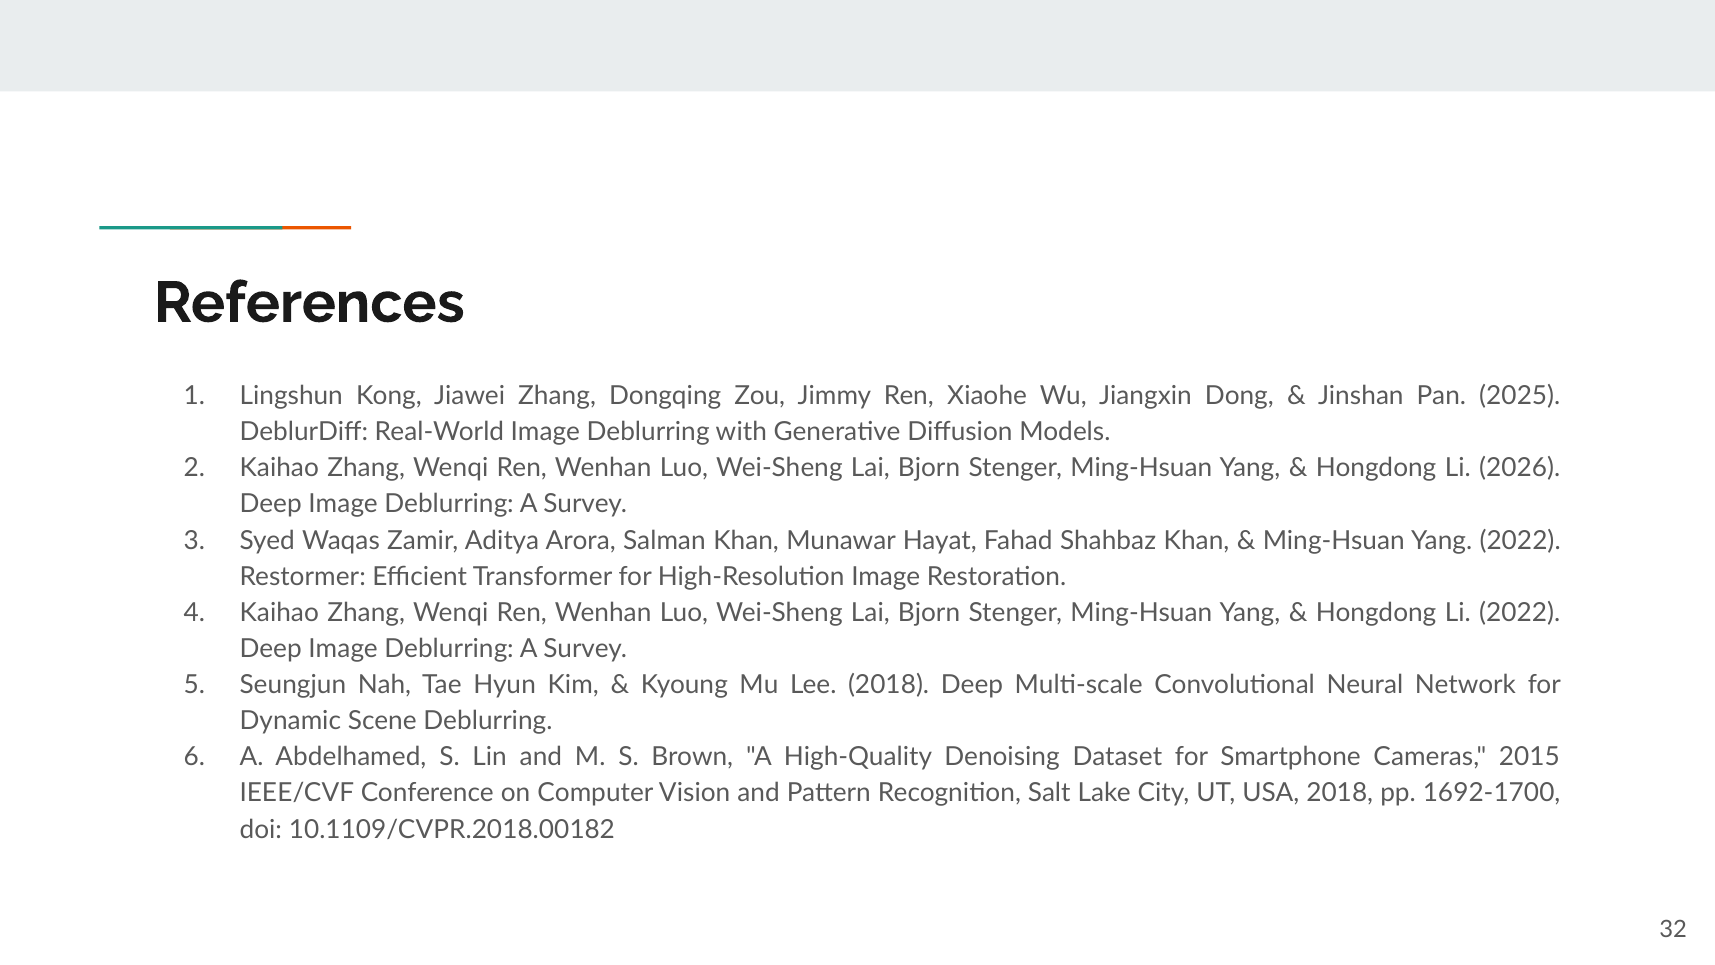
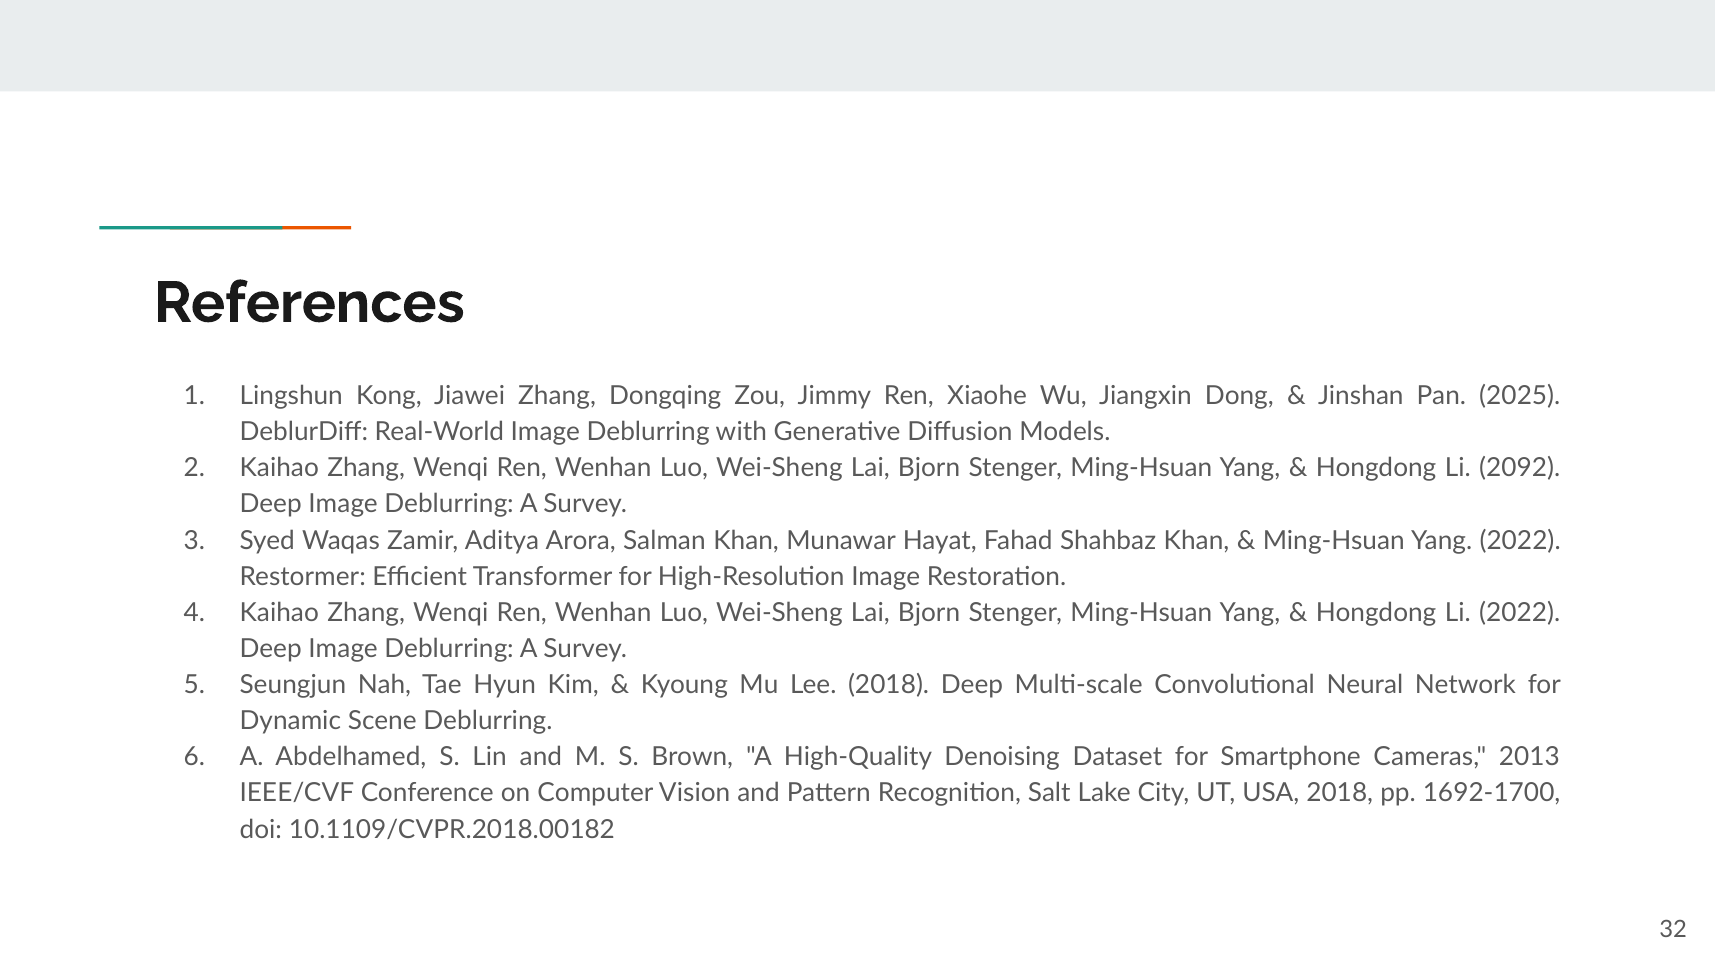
2026: 2026 -> 2092 (1520, 468)
2015: 2015 -> 2013 (1529, 757)
